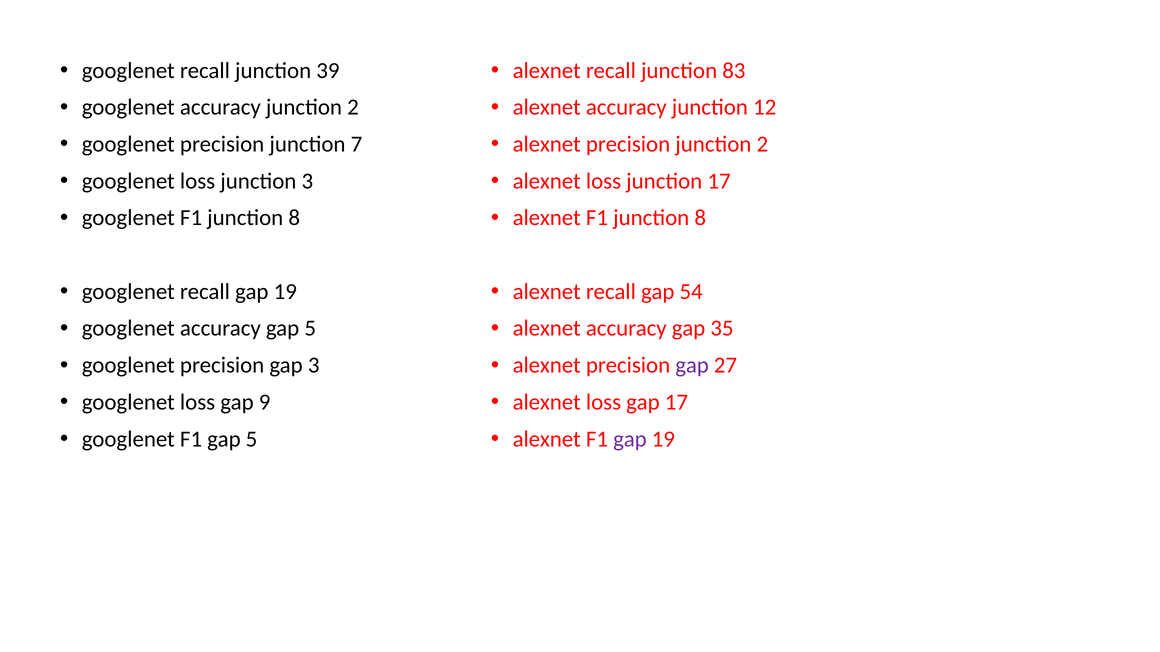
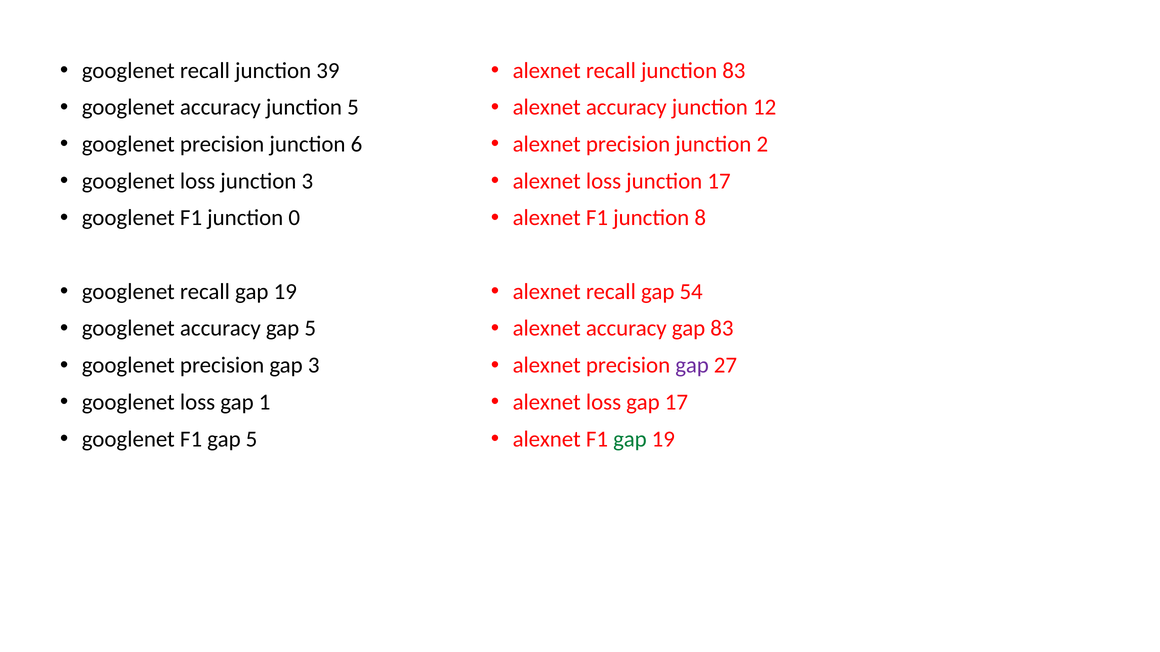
accuracy junction 2: 2 -> 5 (353, 107)
7: 7 -> 6 (357, 144)
googlenet F1 junction 8: 8 -> 0 (294, 218)
gap 35: 35 -> 83 (722, 329)
9: 9 -> 1 (265, 402)
gap colour: purple -> green (630, 439)
